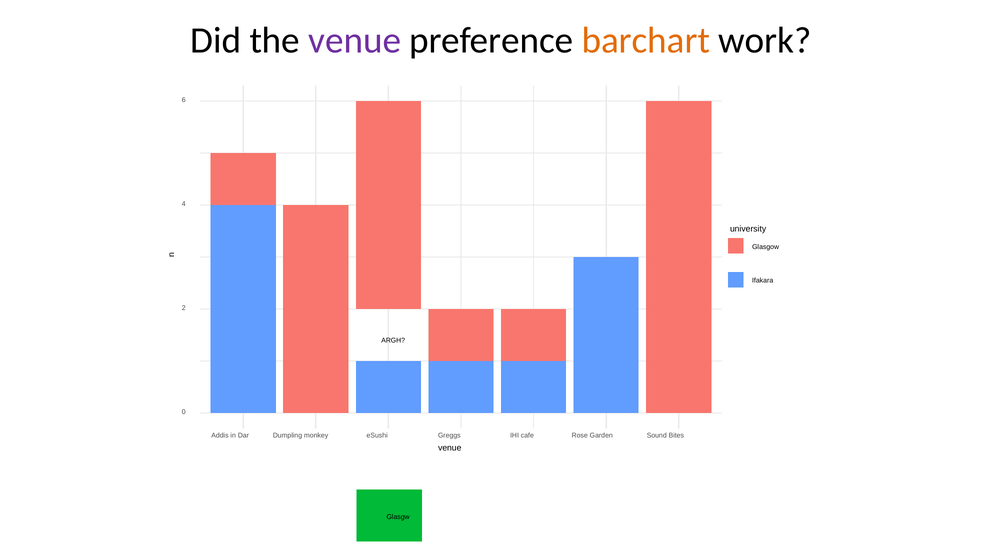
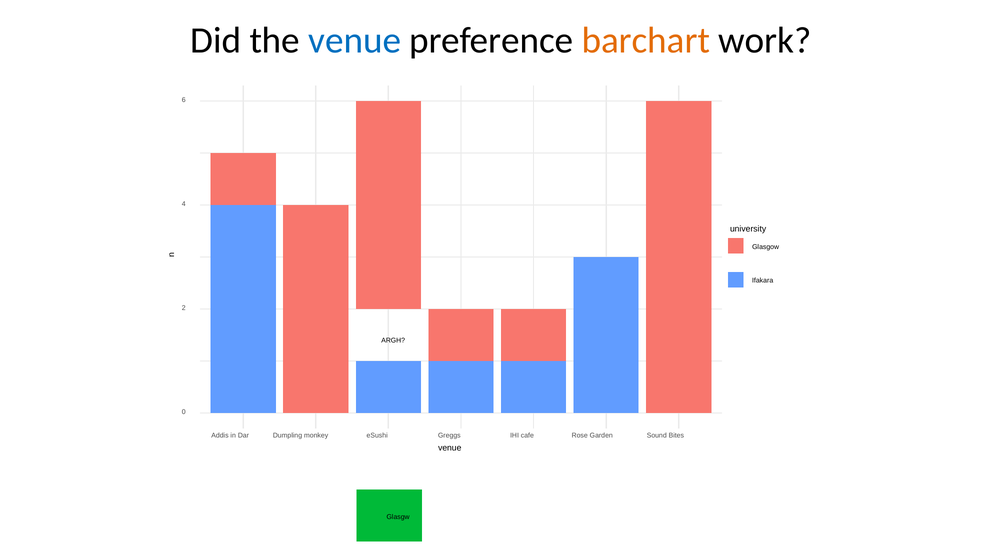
venue colour: purple -> blue (355, 40)
